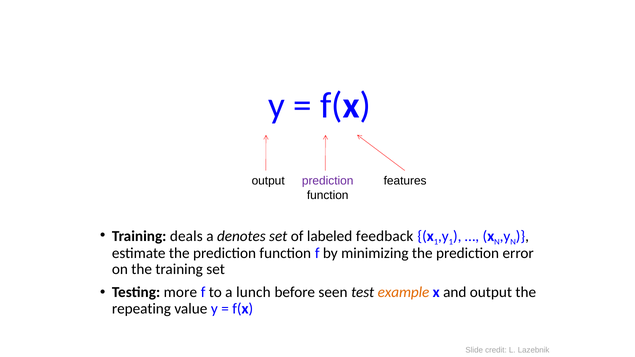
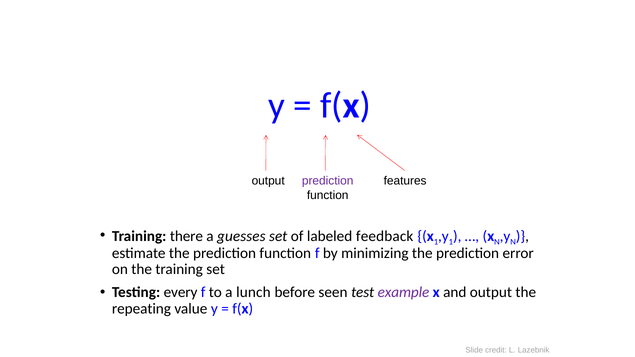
deals: deals -> there (186, 236)
denotes: denotes -> guesses (241, 236)
more: more -> every (181, 293)
example colour: orange -> purple (403, 293)
